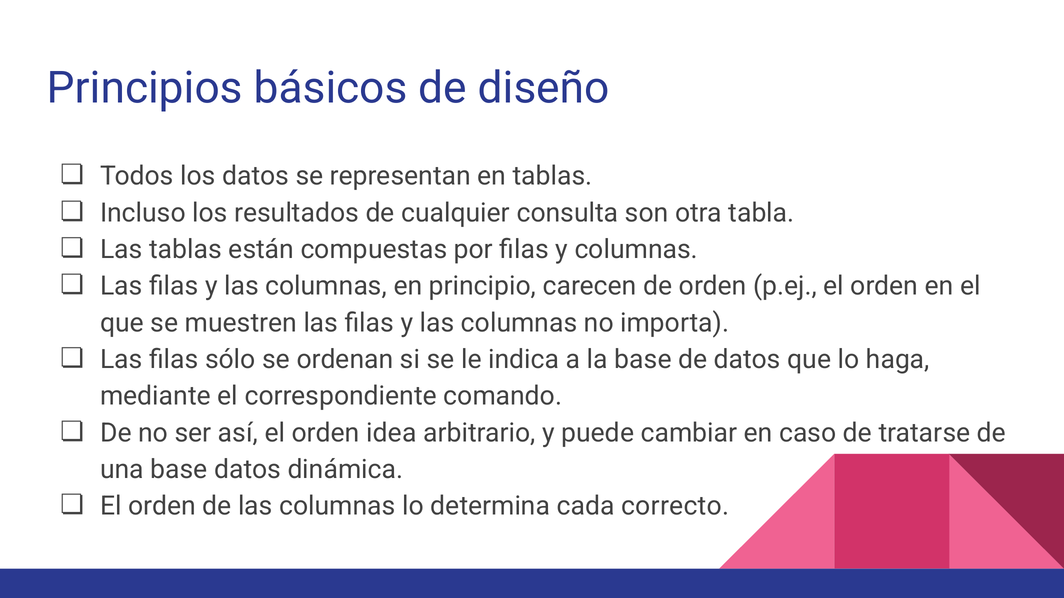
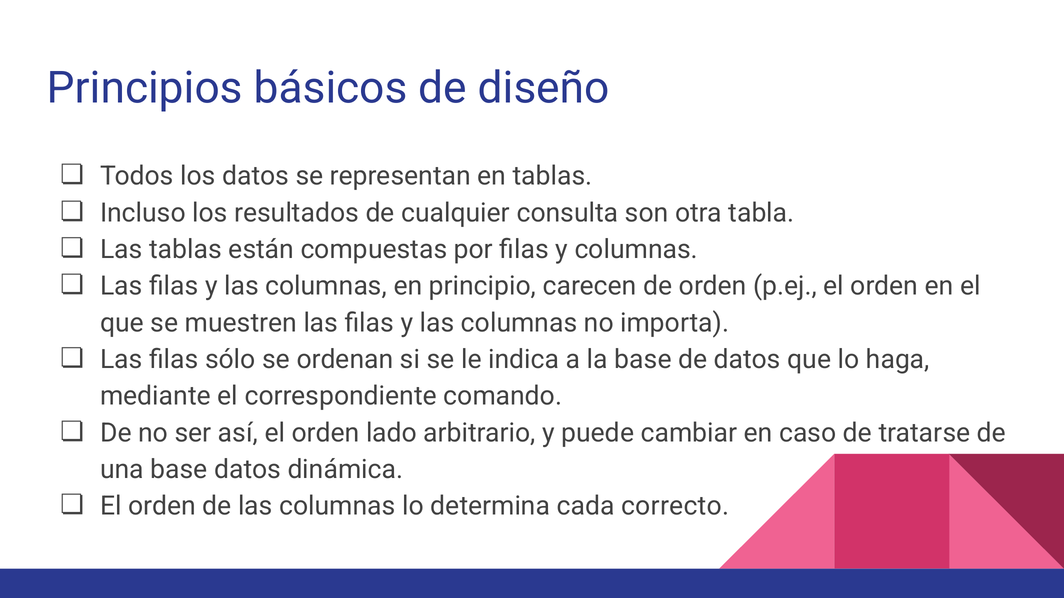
idea: idea -> lado (391, 433)
